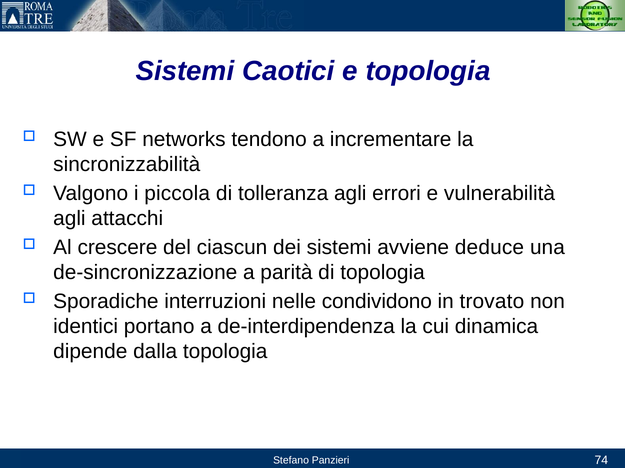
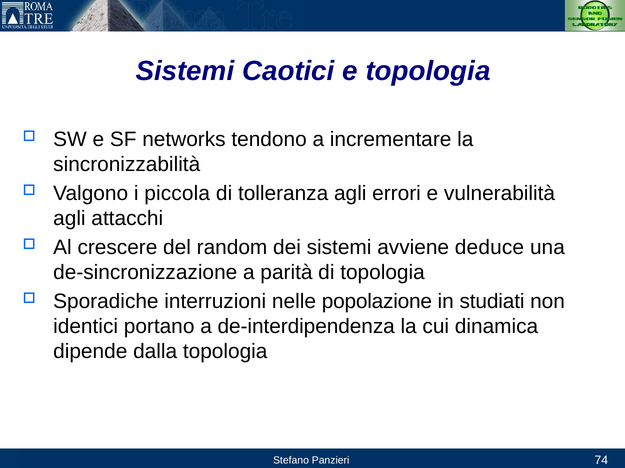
ciascun: ciascun -> random (232, 248)
condividono: condividono -> popolazione (377, 302)
trovato: trovato -> studiati (492, 302)
